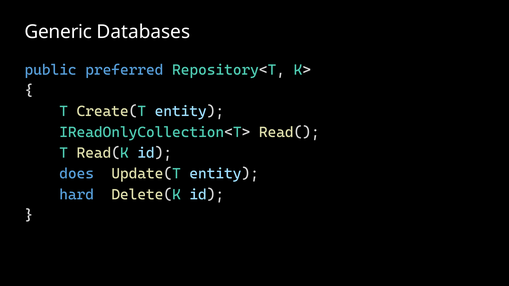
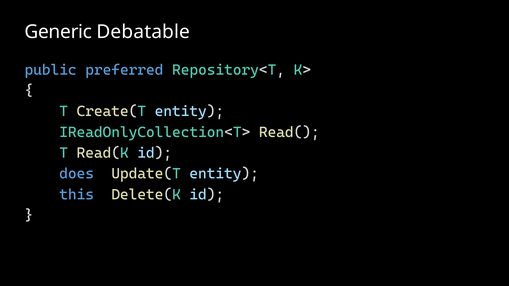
Databases: Databases -> Debatable (143, 32)
hard: hard -> this (77, 195)
